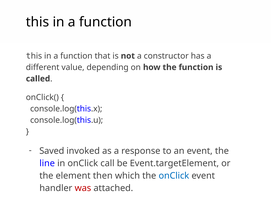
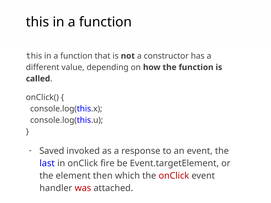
line: line -> last (47, 164)
call: call -> fire (107, 164)
onClick colour: blue -> red (174, 176)
